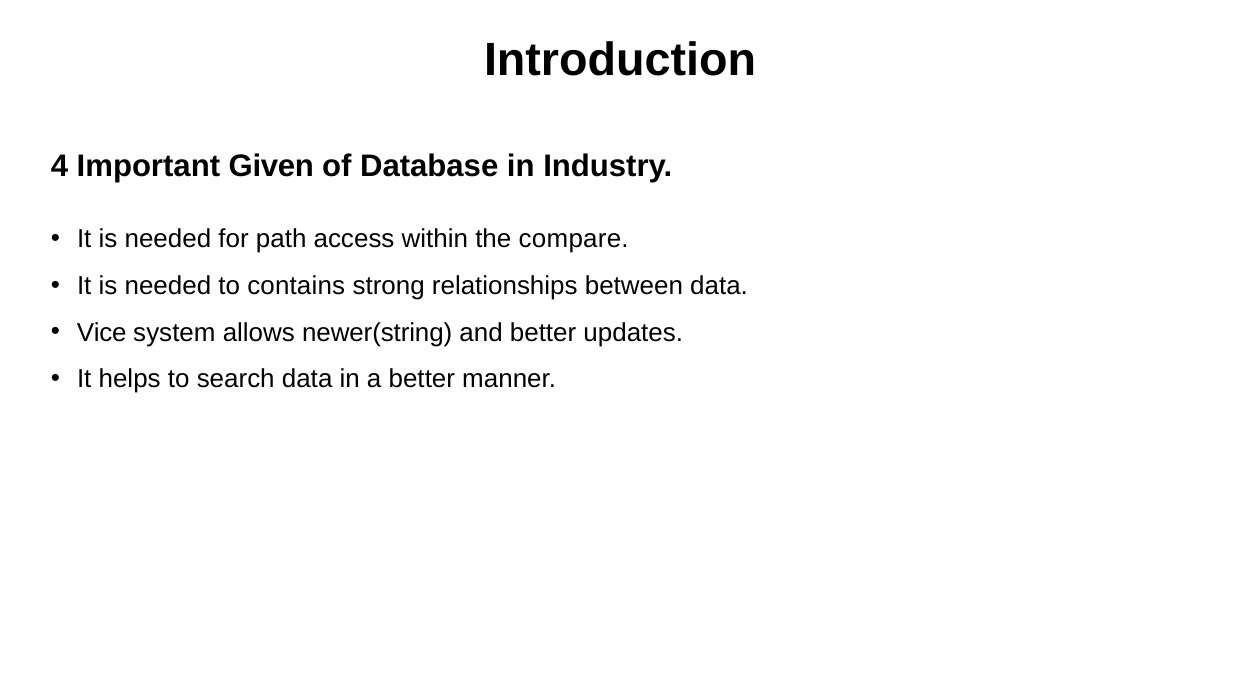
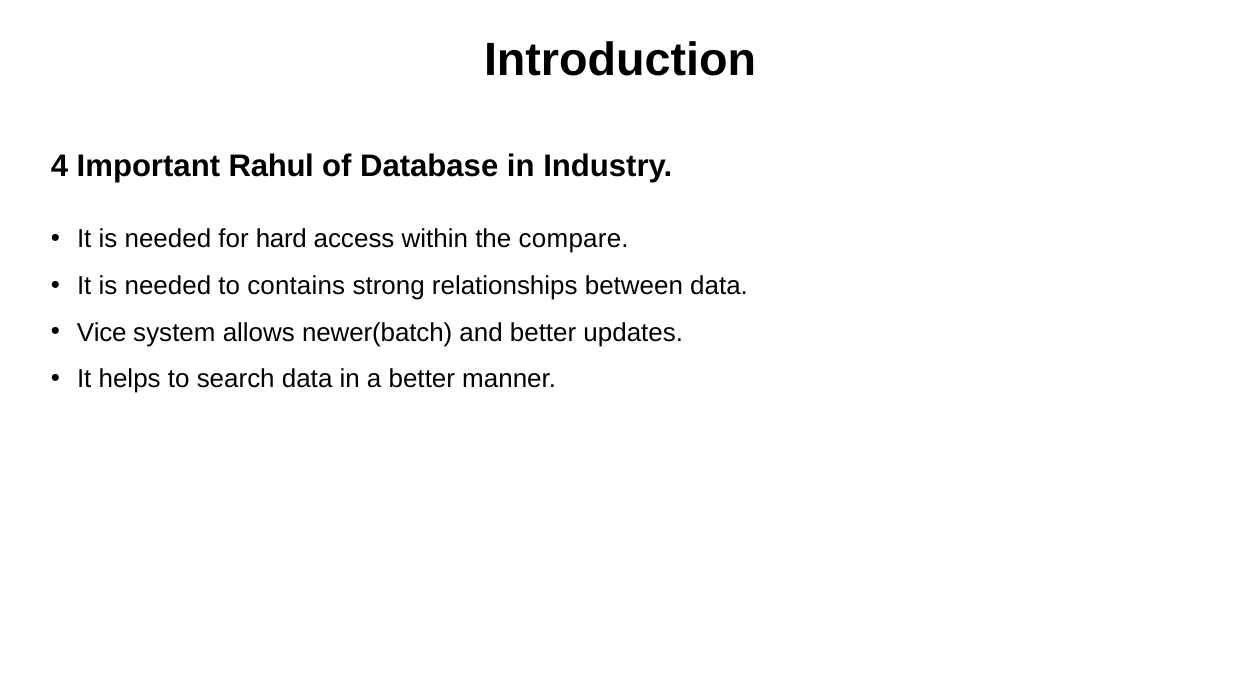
Given: Given -> Rahul (271, 167)
path: path -> hard (281, 239)
newer(string: newer(string -> newer(batch (377, 333)
